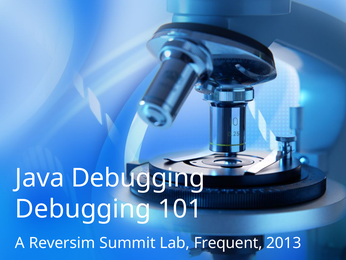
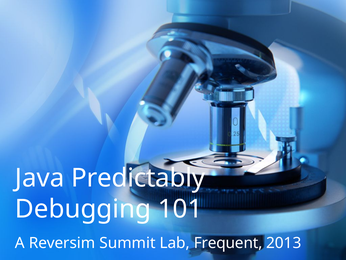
Java Debugging: Debugging -> Predictably (138, 178)
